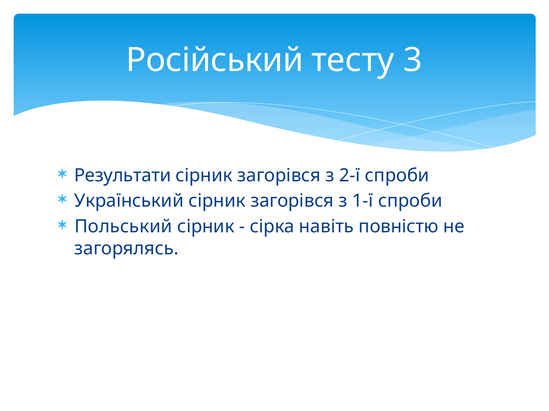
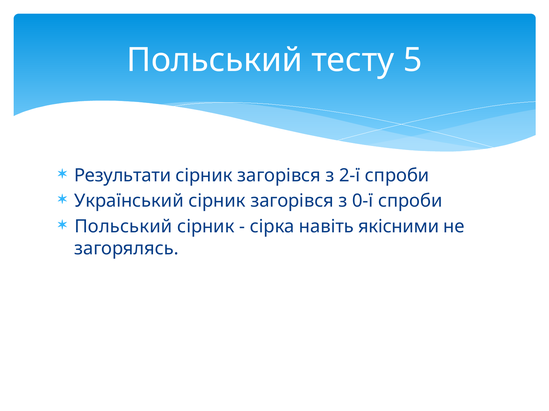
Російський: Російський -> Польський (215, 60)
3: 3 -> 5 (413, 60)
1-ї: 1-ї -> 0-ї (363, 201)
повністю: повністю -> якісними (399, 227)
